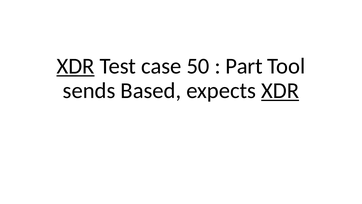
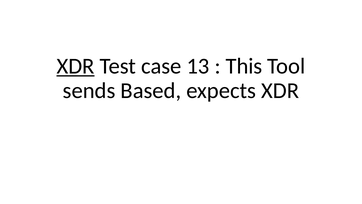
50: 50 -> 13 (198, 66)
Part: Part -> This (244, 66)
XDR underline: present -> none (280, 90)
